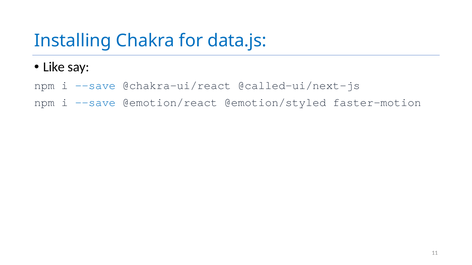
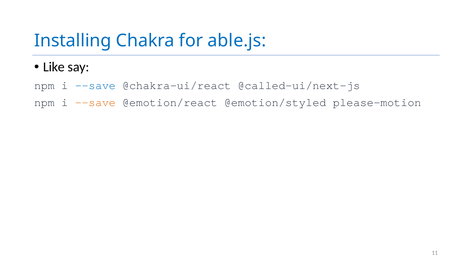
data.js: data.js -> able.js (237, 41)
--save colour: blue -> orange (95, 103)
faster-motion: faster-motion -> please-motion (377, 103)
